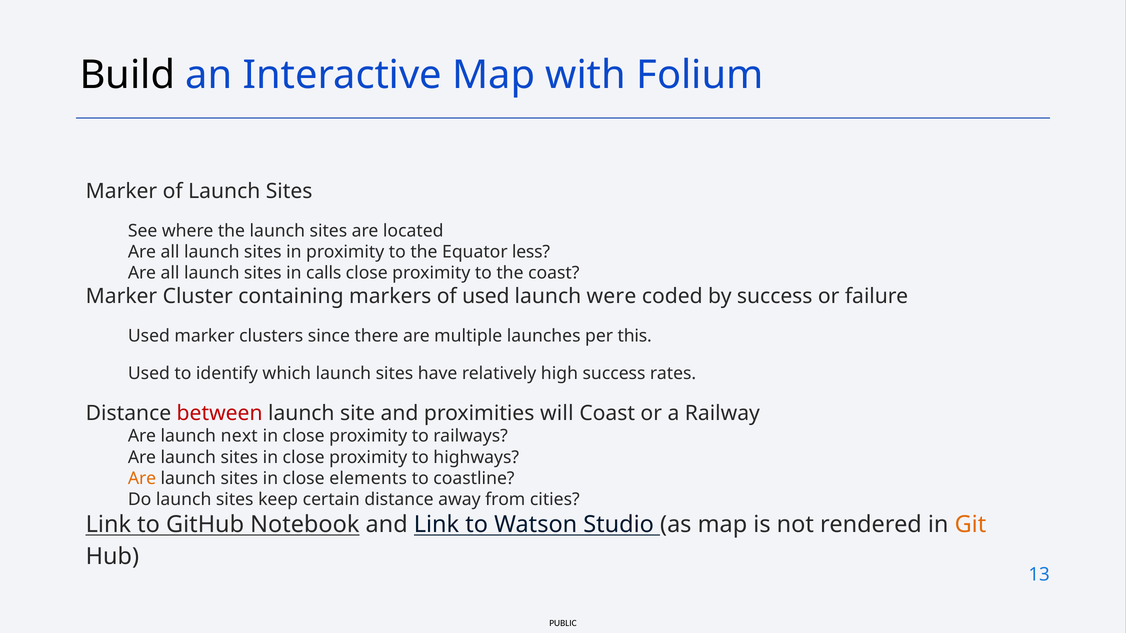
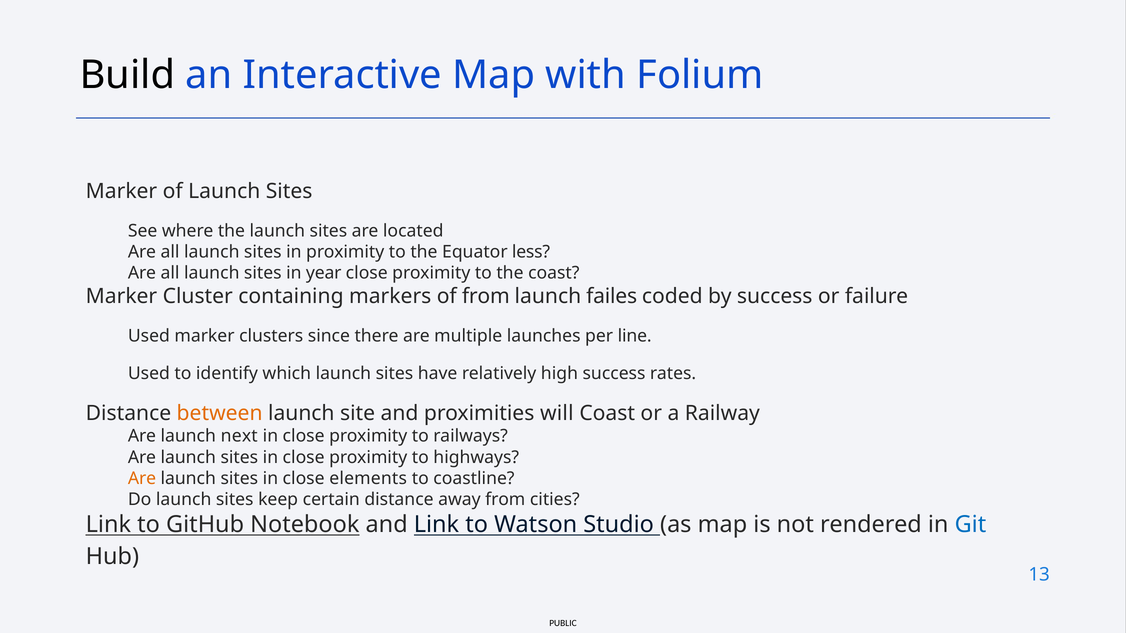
calls: calls -> year (324, 273)
of used: used -> from (486, 297)
were: were -> failes (612, 297)
this: this -> line (635, 336)
between colour: red -> orange (220, 413)
Git colour: orange -> blue (970, 525)
